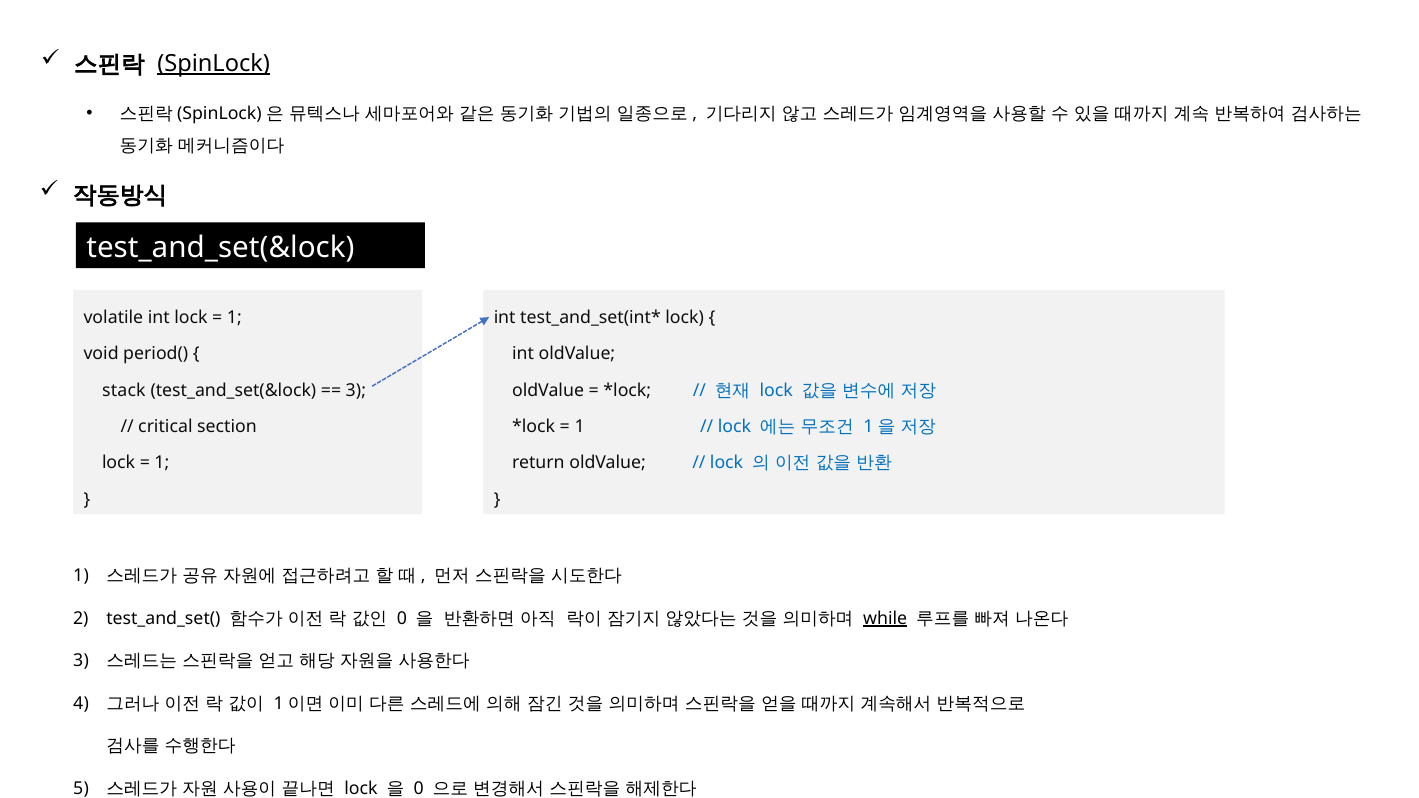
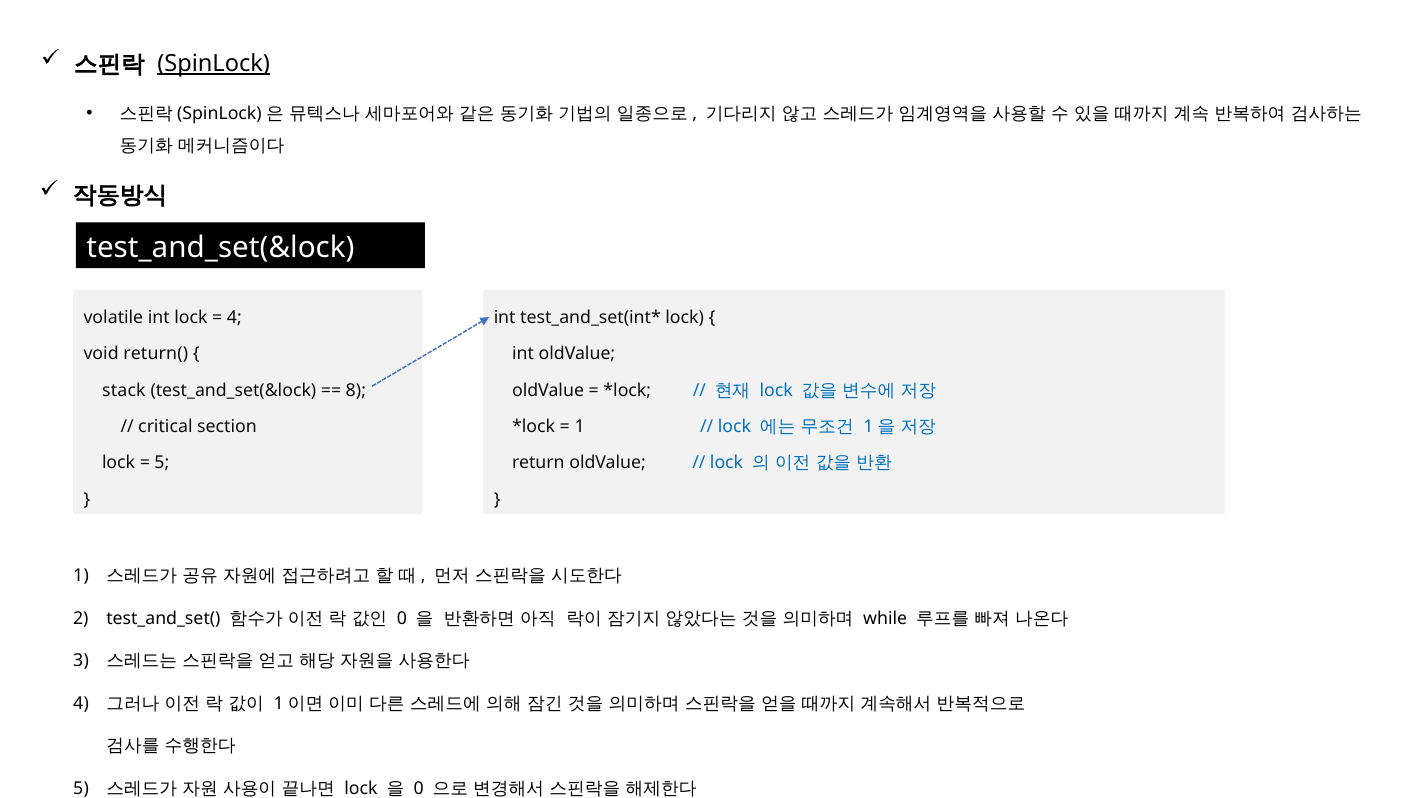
1: 1 -> 4 (234, 318)
period(: period( -> return( (156, 354)
3: 3 -> 8 (356, 390)
1: 1 -> 5 (162, 463)
while underline: present -> none (885, 618)
